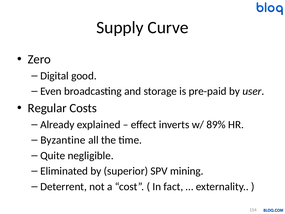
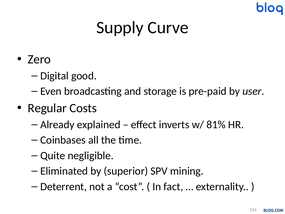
89%: 89% -> 81% (216, 124)
Byzantine: Byzantine -> Coinbases (63, 140)
